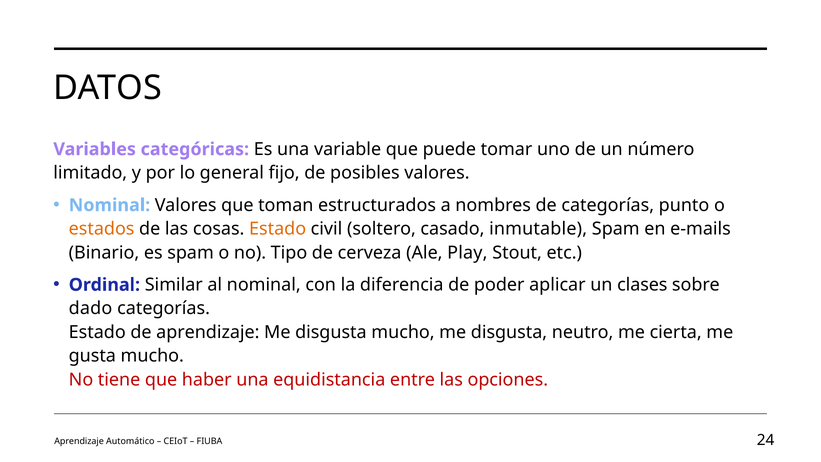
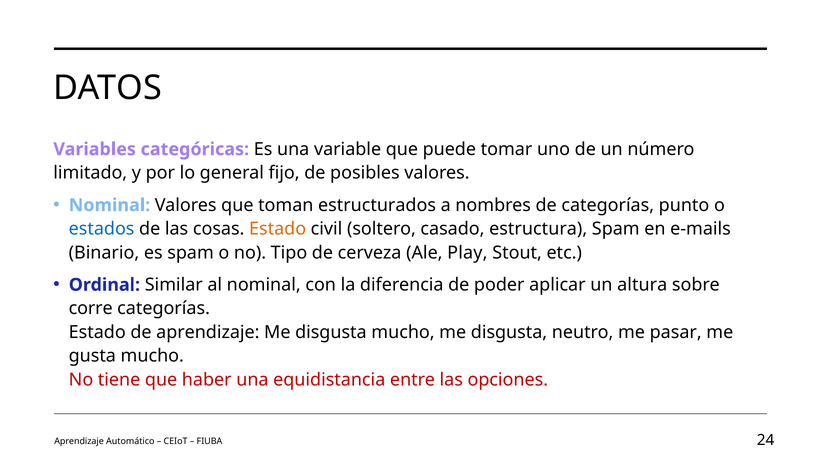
estados colour: orange -> blue (102, 229)
inmutable: inmutable -> estructura (538, 229)
clases: clases -> altura (642, 285)
dado: dado -> corre (91, 308)
cierta: cierta -> pasar (676, 332)
